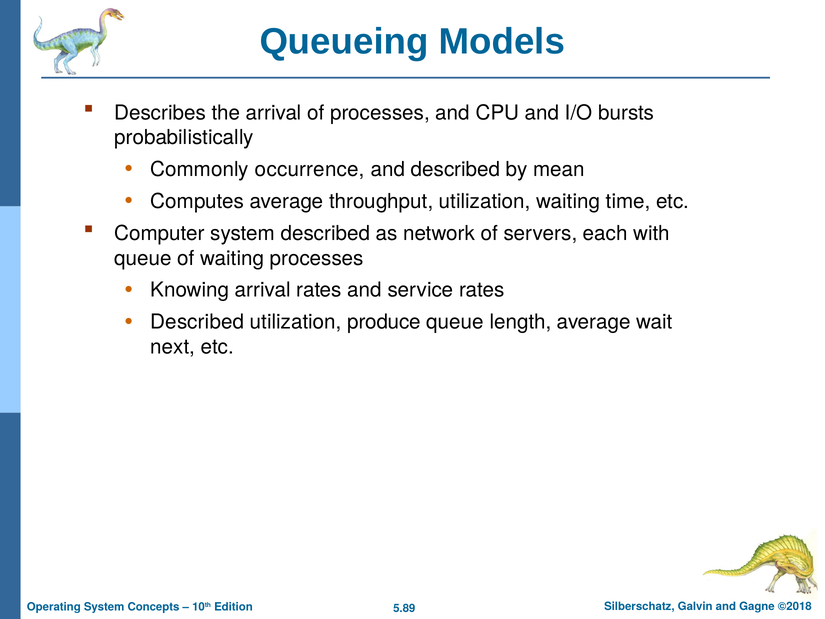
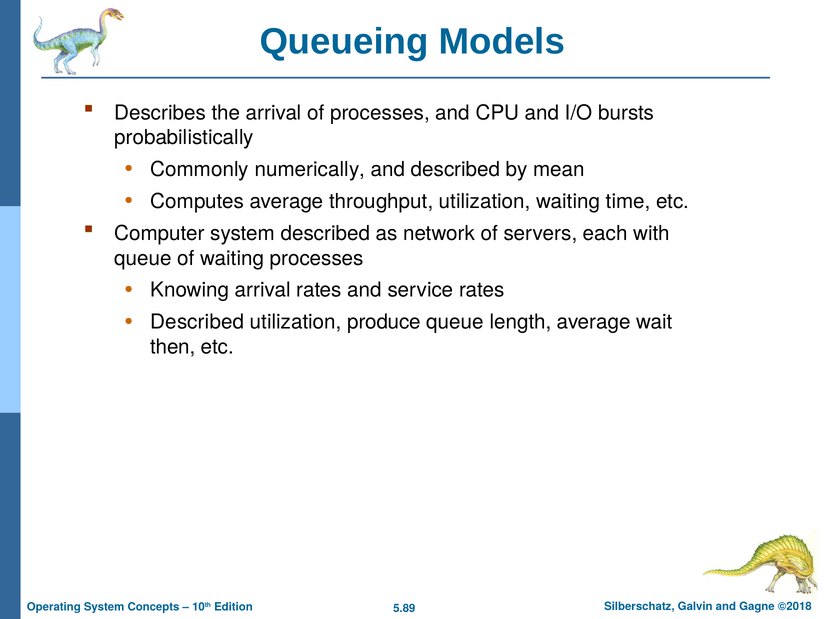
occurrence: occurrence -> numerically (310, 169)
next: next -> then (173, 347)
